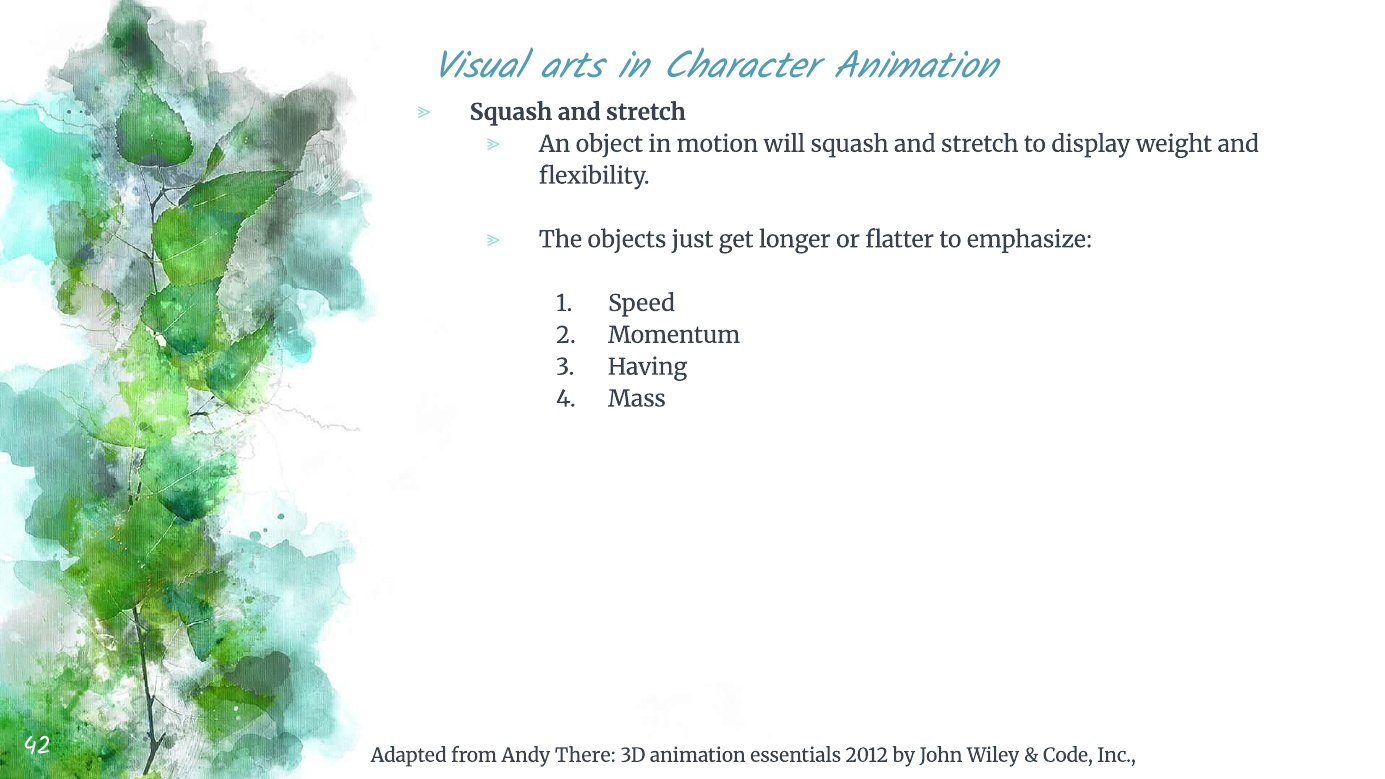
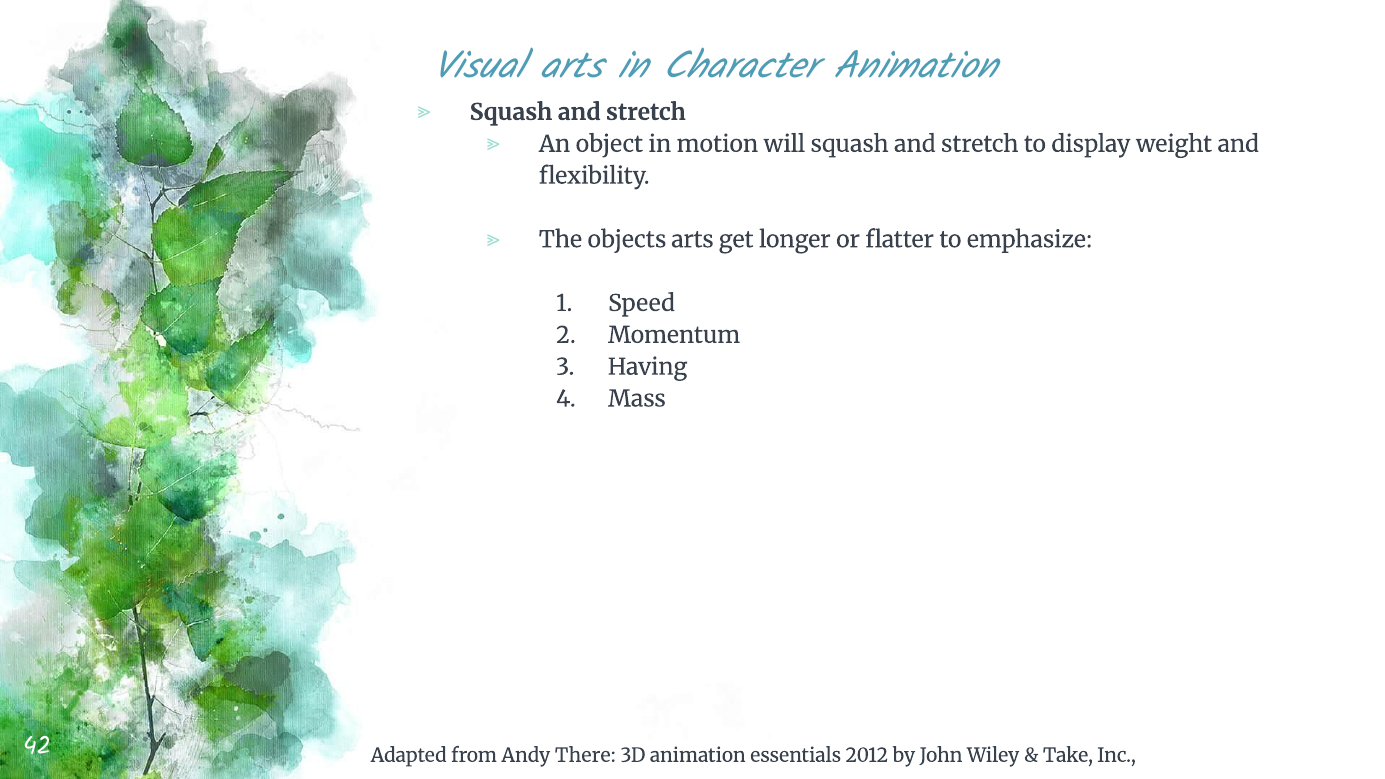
objects just: just -> arts (693, 240)
Code: Code -> Take (1068, 756)
